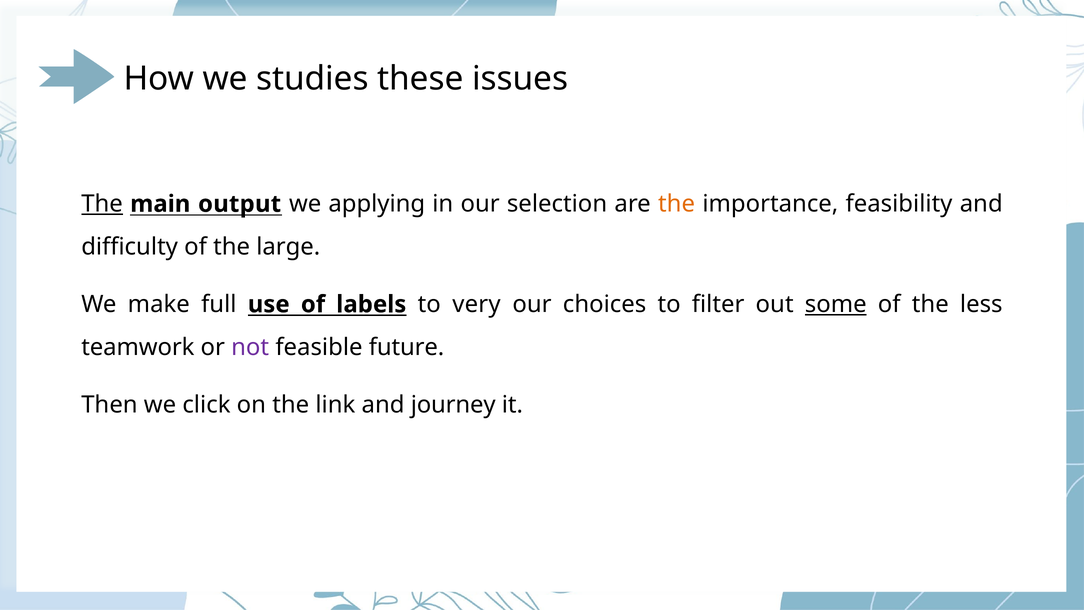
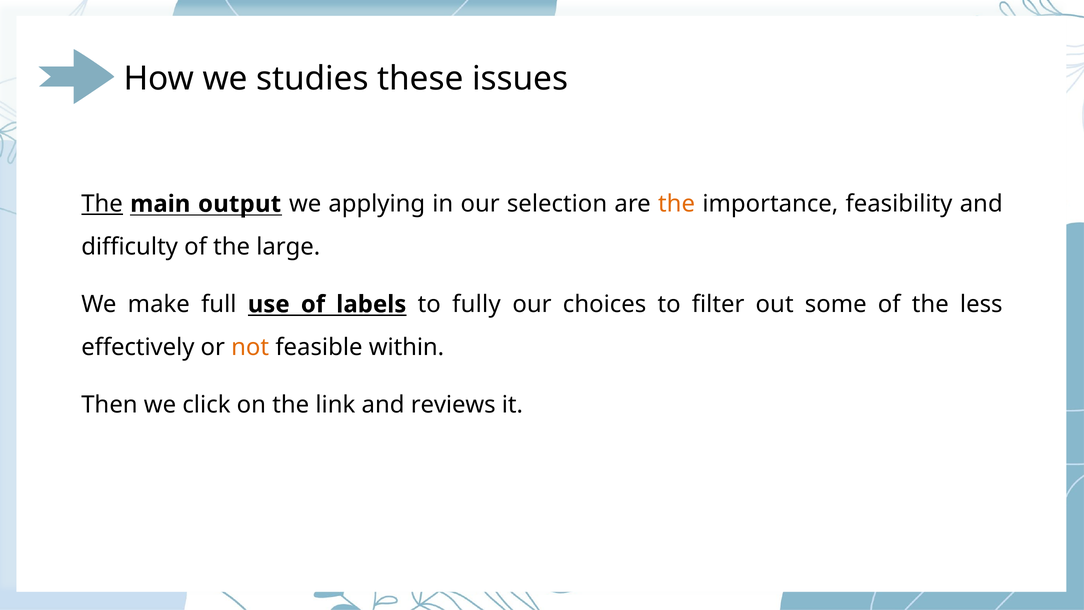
very: very -> fully (476, 304)
some underline: present -> none (836, 304)
teamwork: teamwork -> effectively (138, 347)
not colour: purple -> orange (250, 347)
future: future -> within (406, 347)
journey: journey -> reviews (453, 405)
